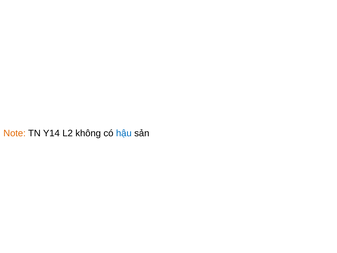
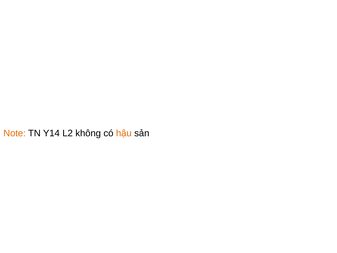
hậu colour: blue -> orange (124, 133)
